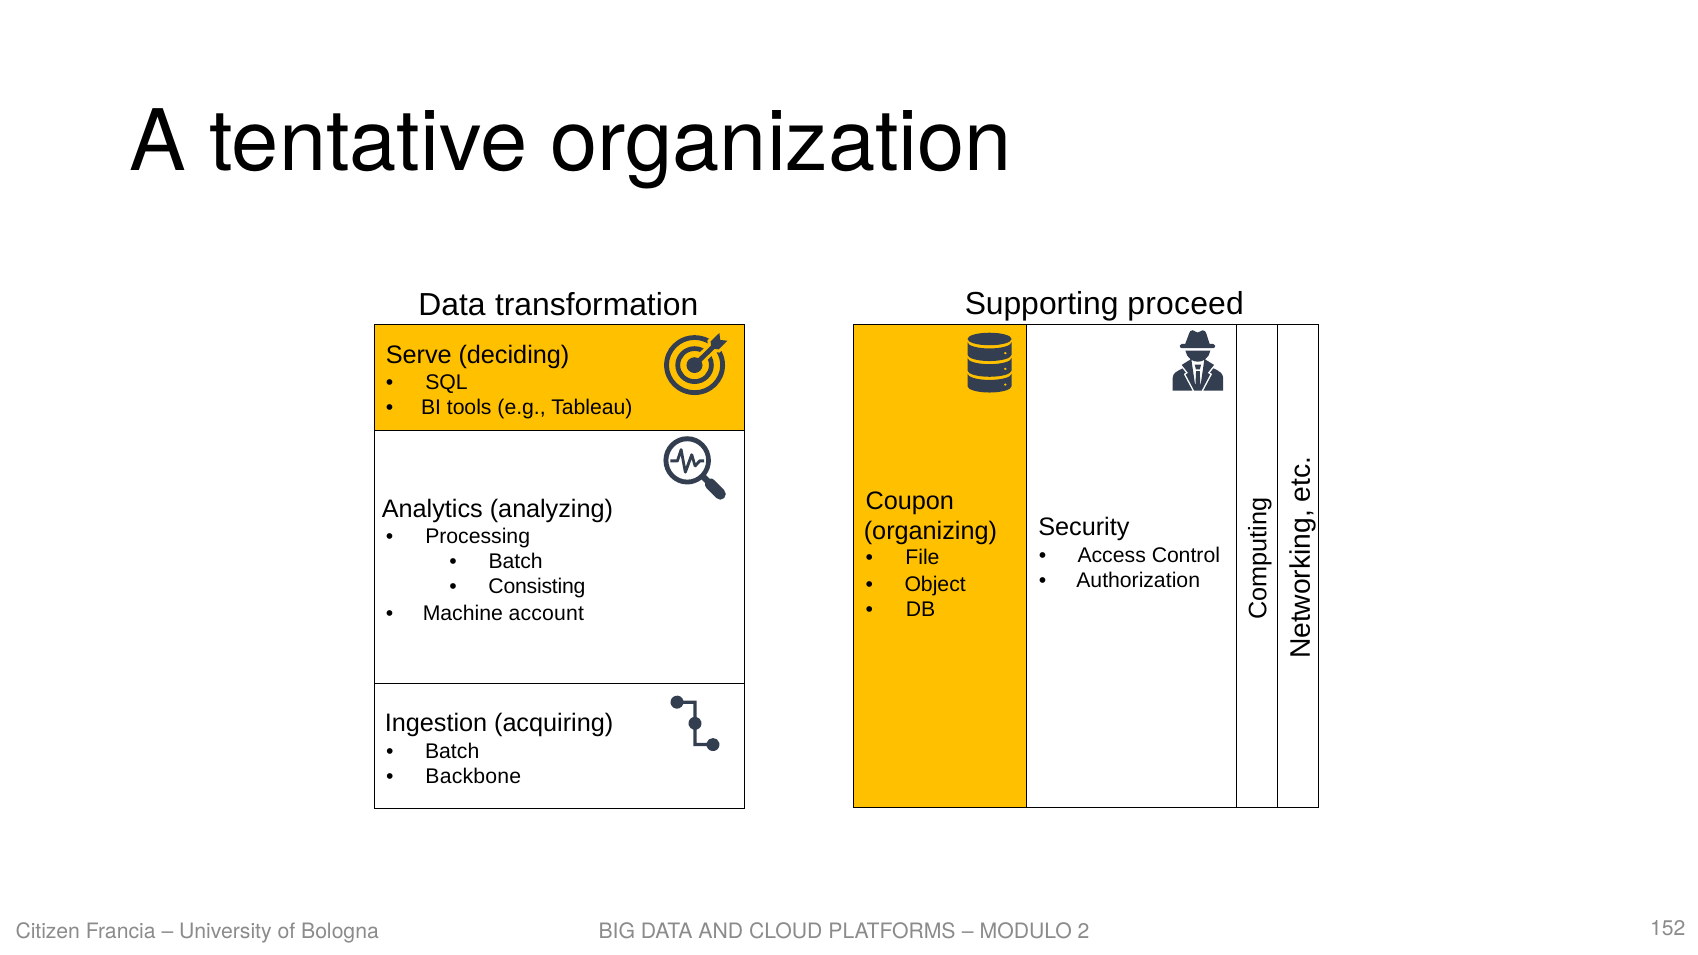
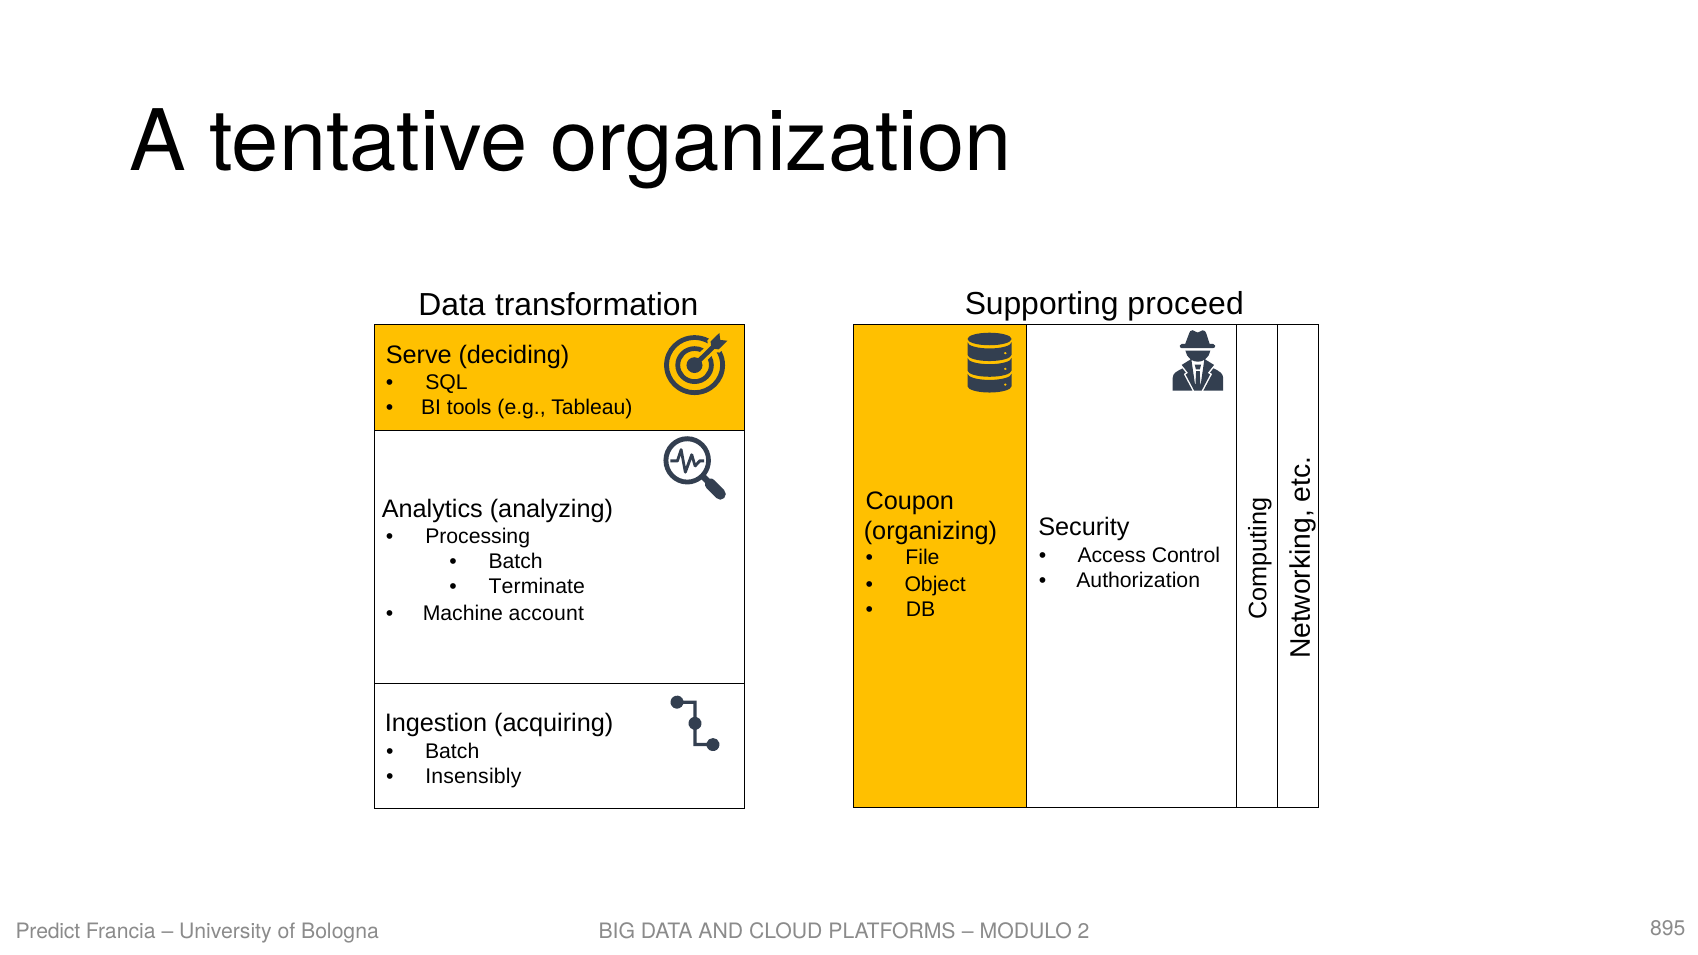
Consisting: Consisting -> Terminate (537, 587)
Backbone: Backbone -> Insensibly (473, 777)
Citizen: Citizen -> Predict (48, 931)
152: 152 -> 895 (1668, 929)
